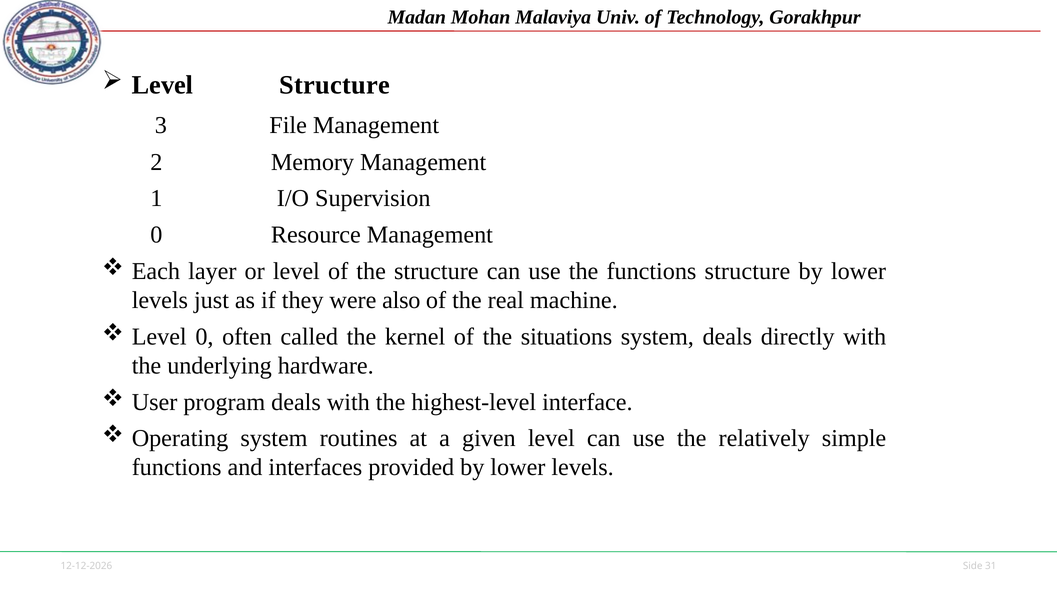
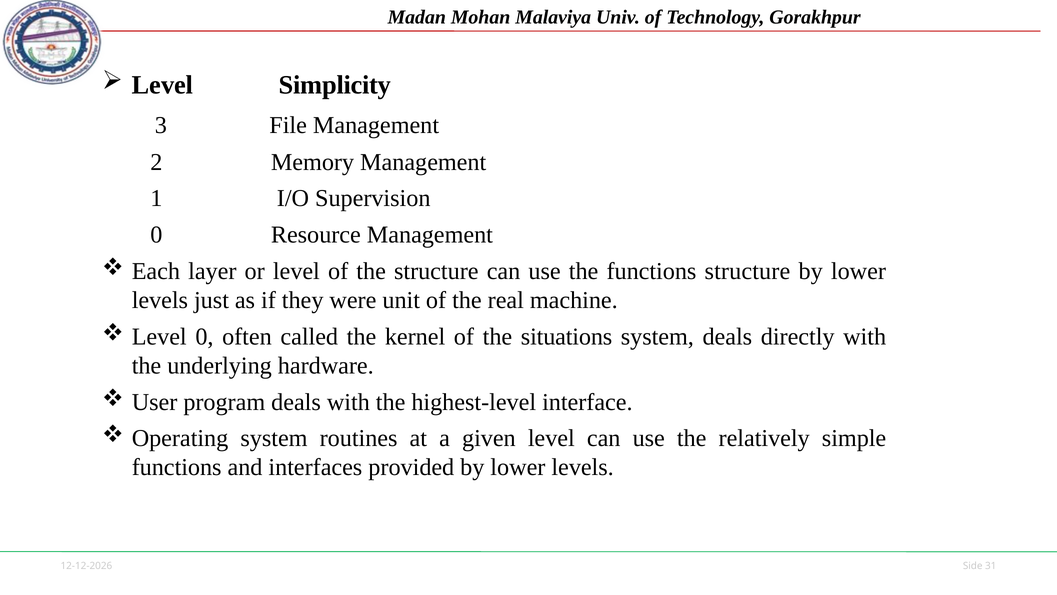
Level Structure: Structure -> Simplicity (335, 85)
also: also -> unit (401, 300)
